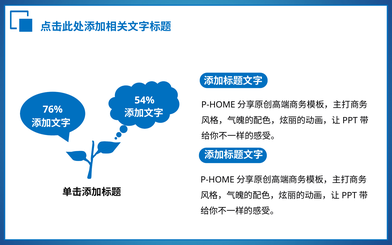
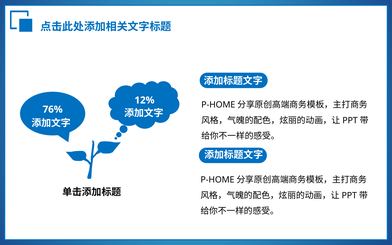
54%: 54% -> 12% (144, 100)
